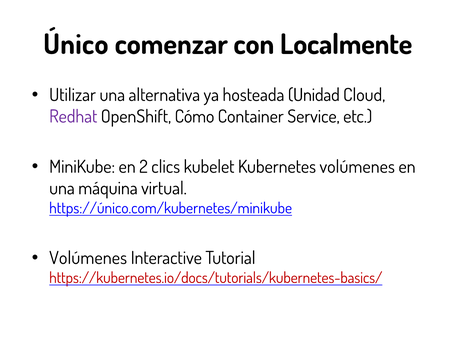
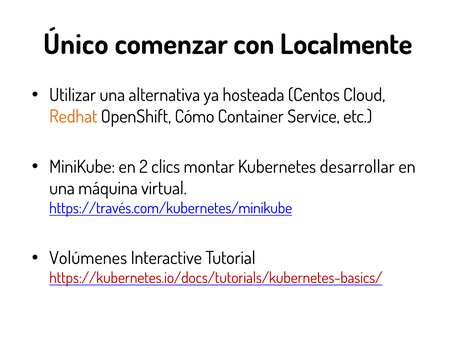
Unidad: Unidad -> Centos (314, 95)
Redhat colour: purple -> orange (73, 117)
kubelet: kubelet -> montar (209, 167)
Kubernetes volúmenes: volúmenes -> desarrollar (357, 167)
https://único.com/kubernetes/minikube: https://único.com/kubernetes/minikube -> https://través.com/kubernetes/minikube (171, 208)
